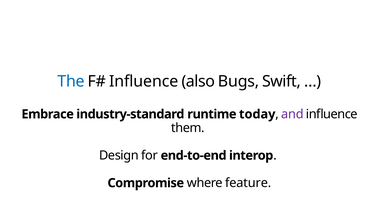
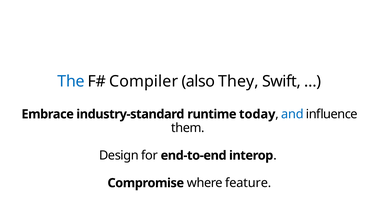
Influence: Influence -> Compiler (144, 81)
Bugs: Bugs -> They (238, 81)
and colour: purple -> blue (292, 114)
